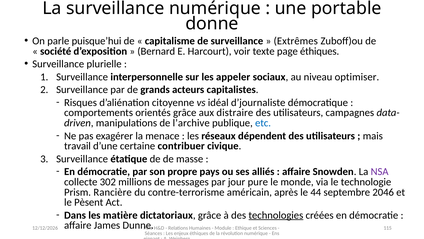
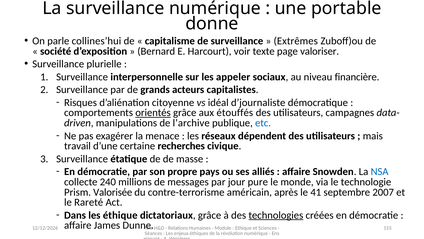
puisque’hui: puisque’hui -> collines’hui (96, 41)
page éthiques: éthiques -> valoriser (320, 51)
optimiser: optimiser -> financière (357, 77)
orientés underline: none -> present (153, 113)
distraire: distraire -> étouffés (235, 113)
contribuer: contribuer -> recherches (181, 146)
NSA colour: purple -> blue (380, 171)
302: 302 -> 240 (108, 182)
Rancière: Rancière -> Valorisée (113, 192)
44: 44 -> 41 (316, 192)
2046: 2046 -> 2007 (383, 192)
Pèsent: Pèsent -> Rareté (89, 202)
matière: matière -> éthique (120, 215)
